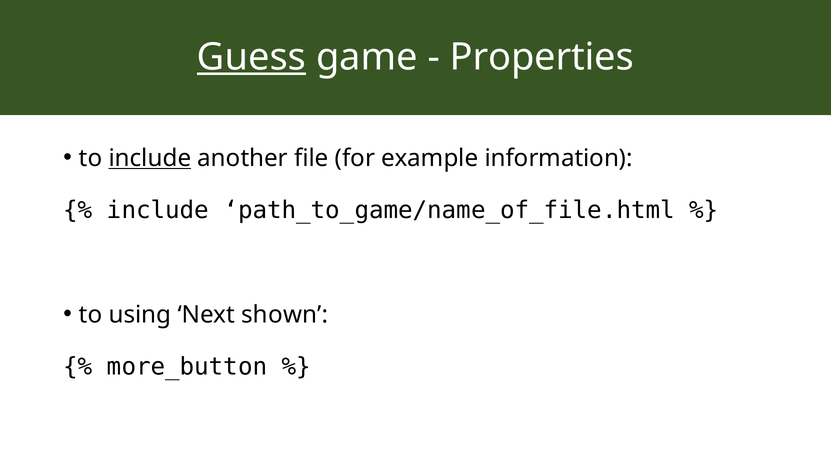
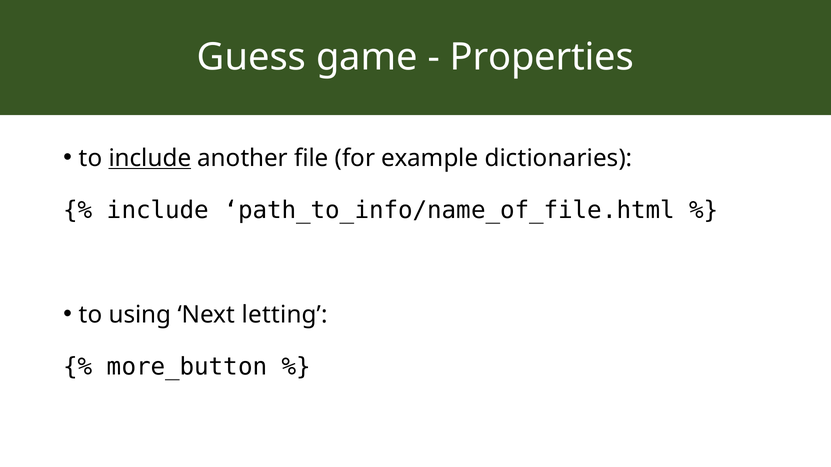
Guess underline: present -> none (252, 57)
information: information -> dictionaries (559, 158)
path_to_game/name_of_file.html: path_to_game/name_of_file.html -> path_to_info/name_of_file.html (449, 210)
shown: shown -> letting (285, 315)
